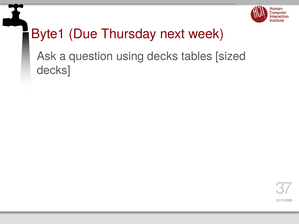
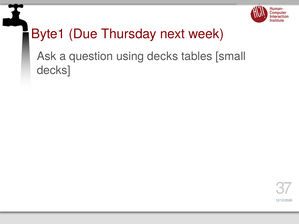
sized: sized -> small (231, 56)
